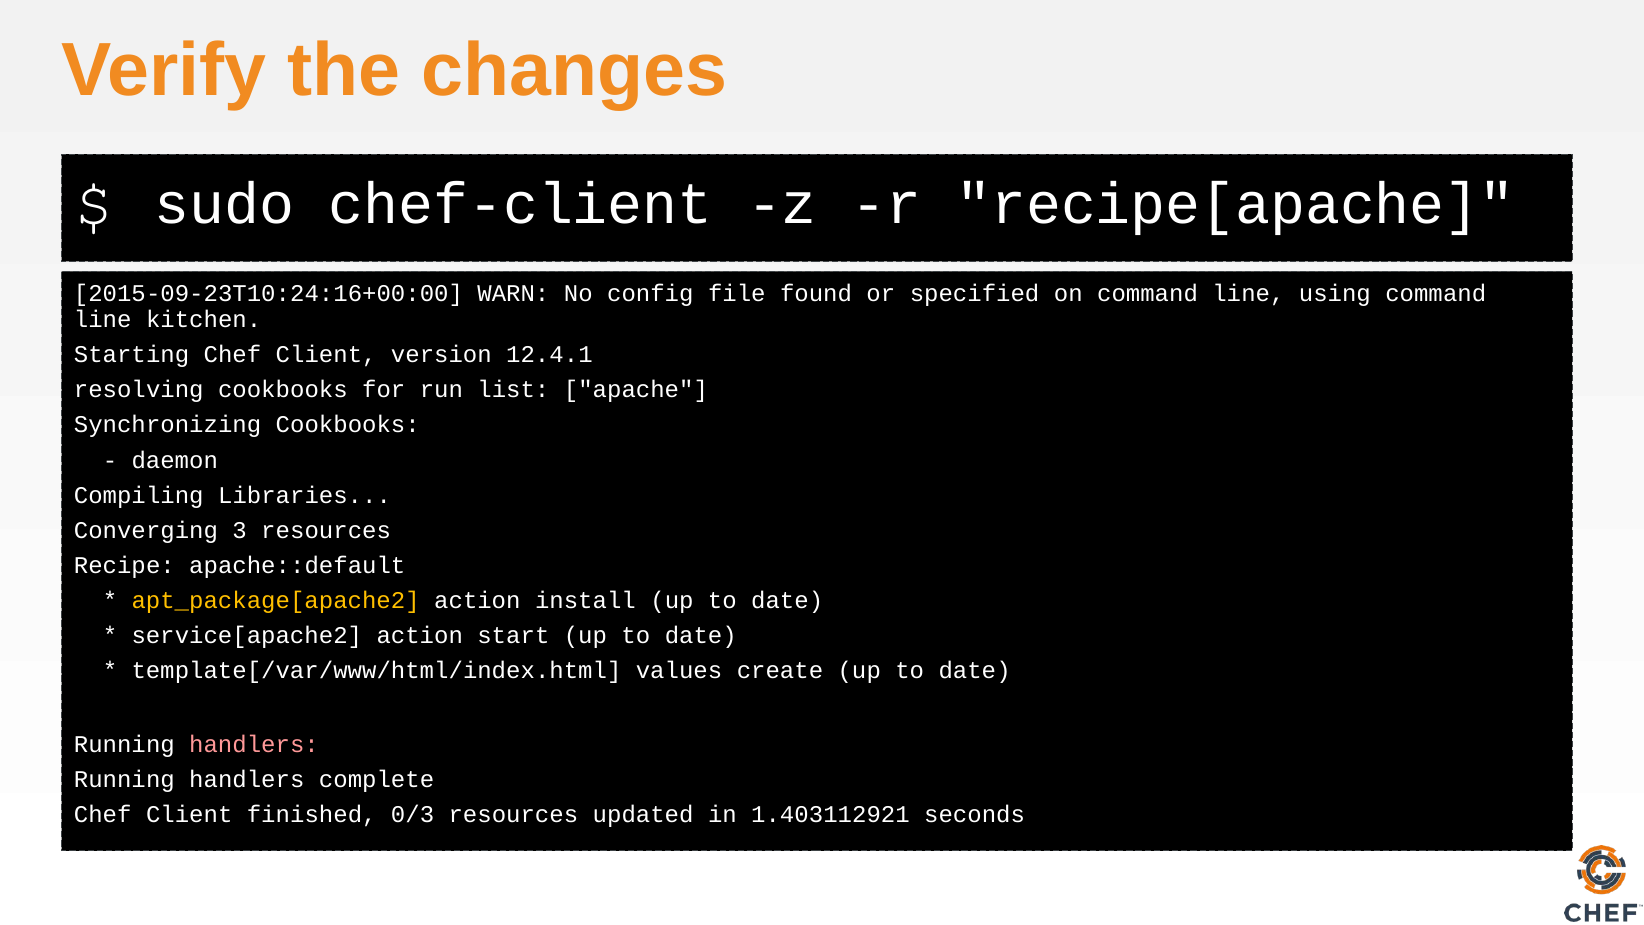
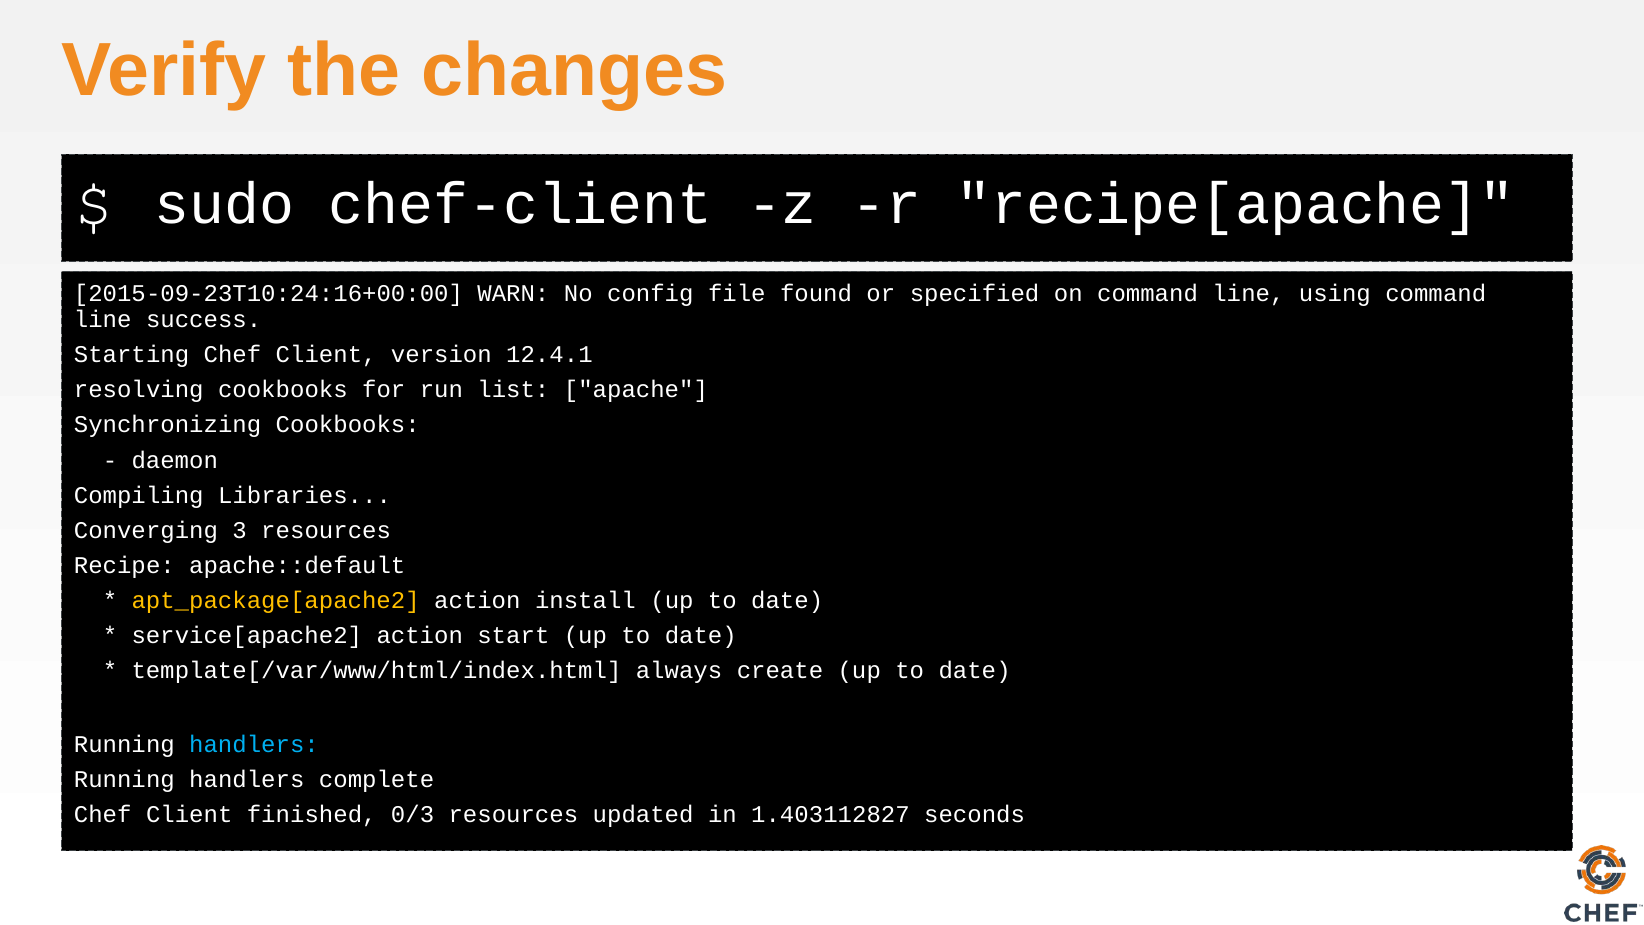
kitchen: kitchen -> success (204, 319)
values: values -> always (679, 671)
handlers colour: pink -> light blue (254, 744)
1.403112921: 1.403112921 -> 1.403112827 (830, 814)
